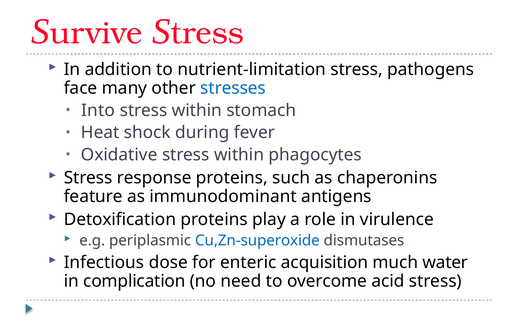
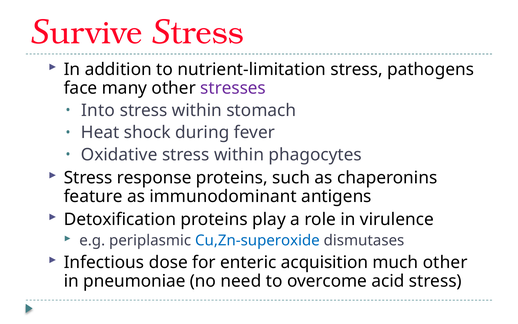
stresses colour: blue -> purple (233, 88)
much water: water -> other (445, 262)
complication: complication -> pneumoniae (134, 281)
